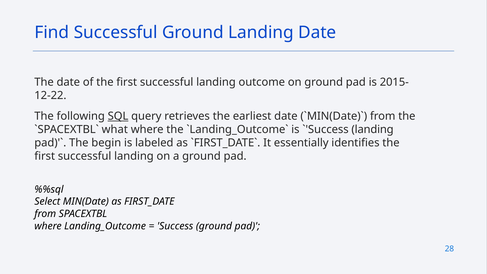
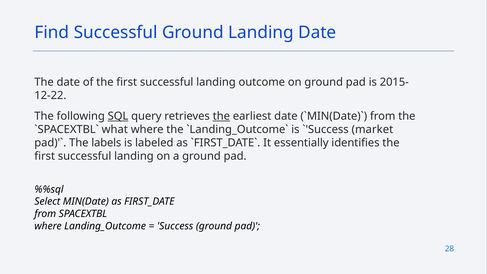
the underline: none -> present (221, 116)
landing: landing -> market (372, 129)
begin: begin -> labels (106, 143)
